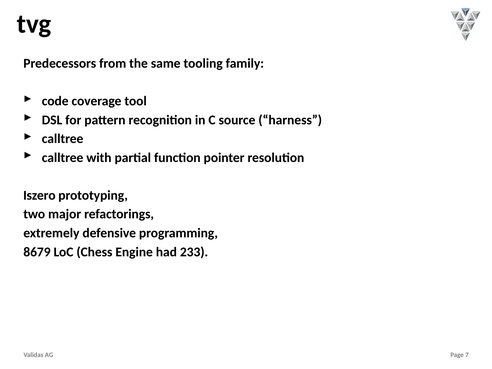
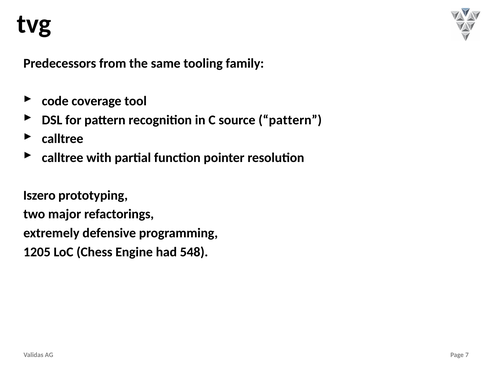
source harness: harness -> pattern (290, 120)
8679: 8679 -> 1205 (37, 252)
233: 233 -> 548 (194, 252)
